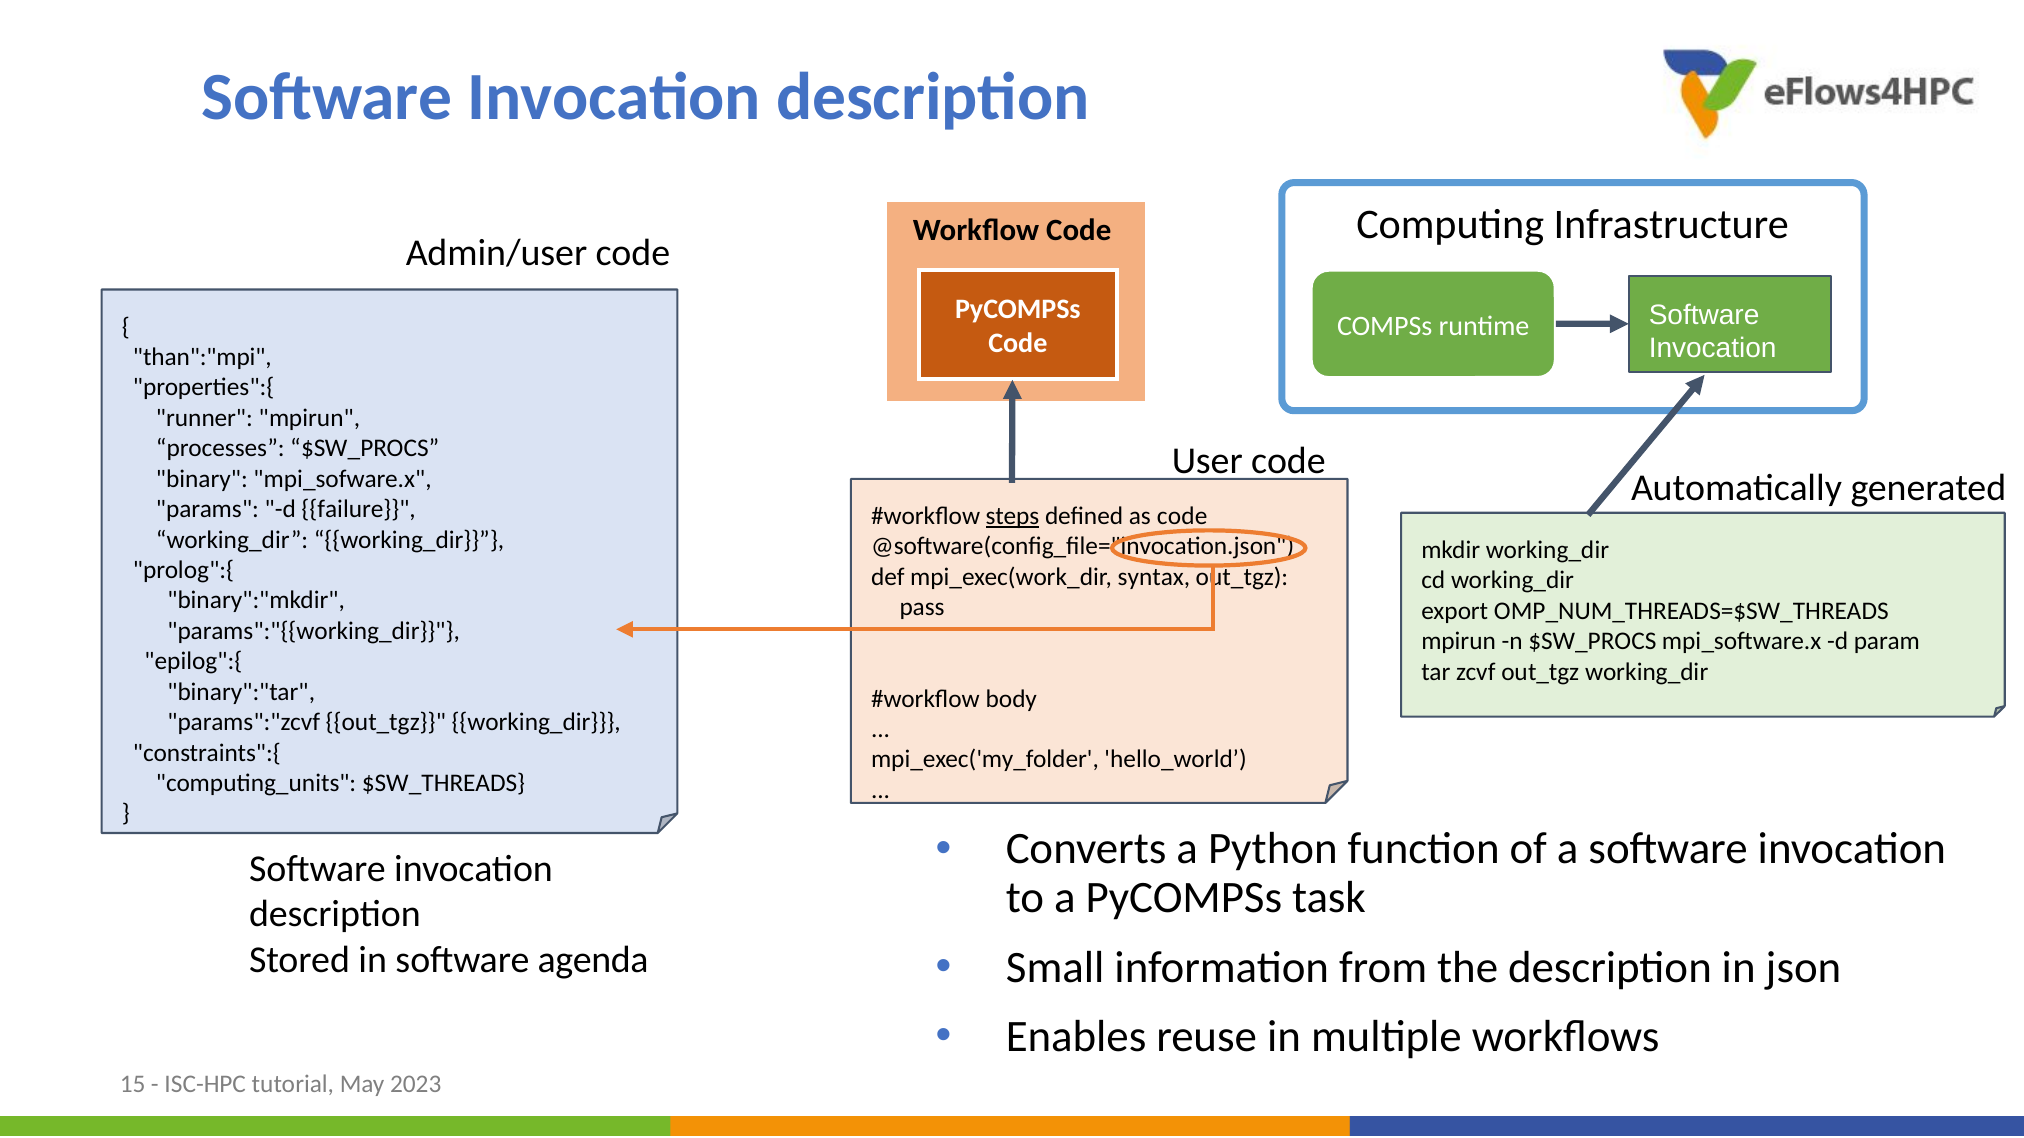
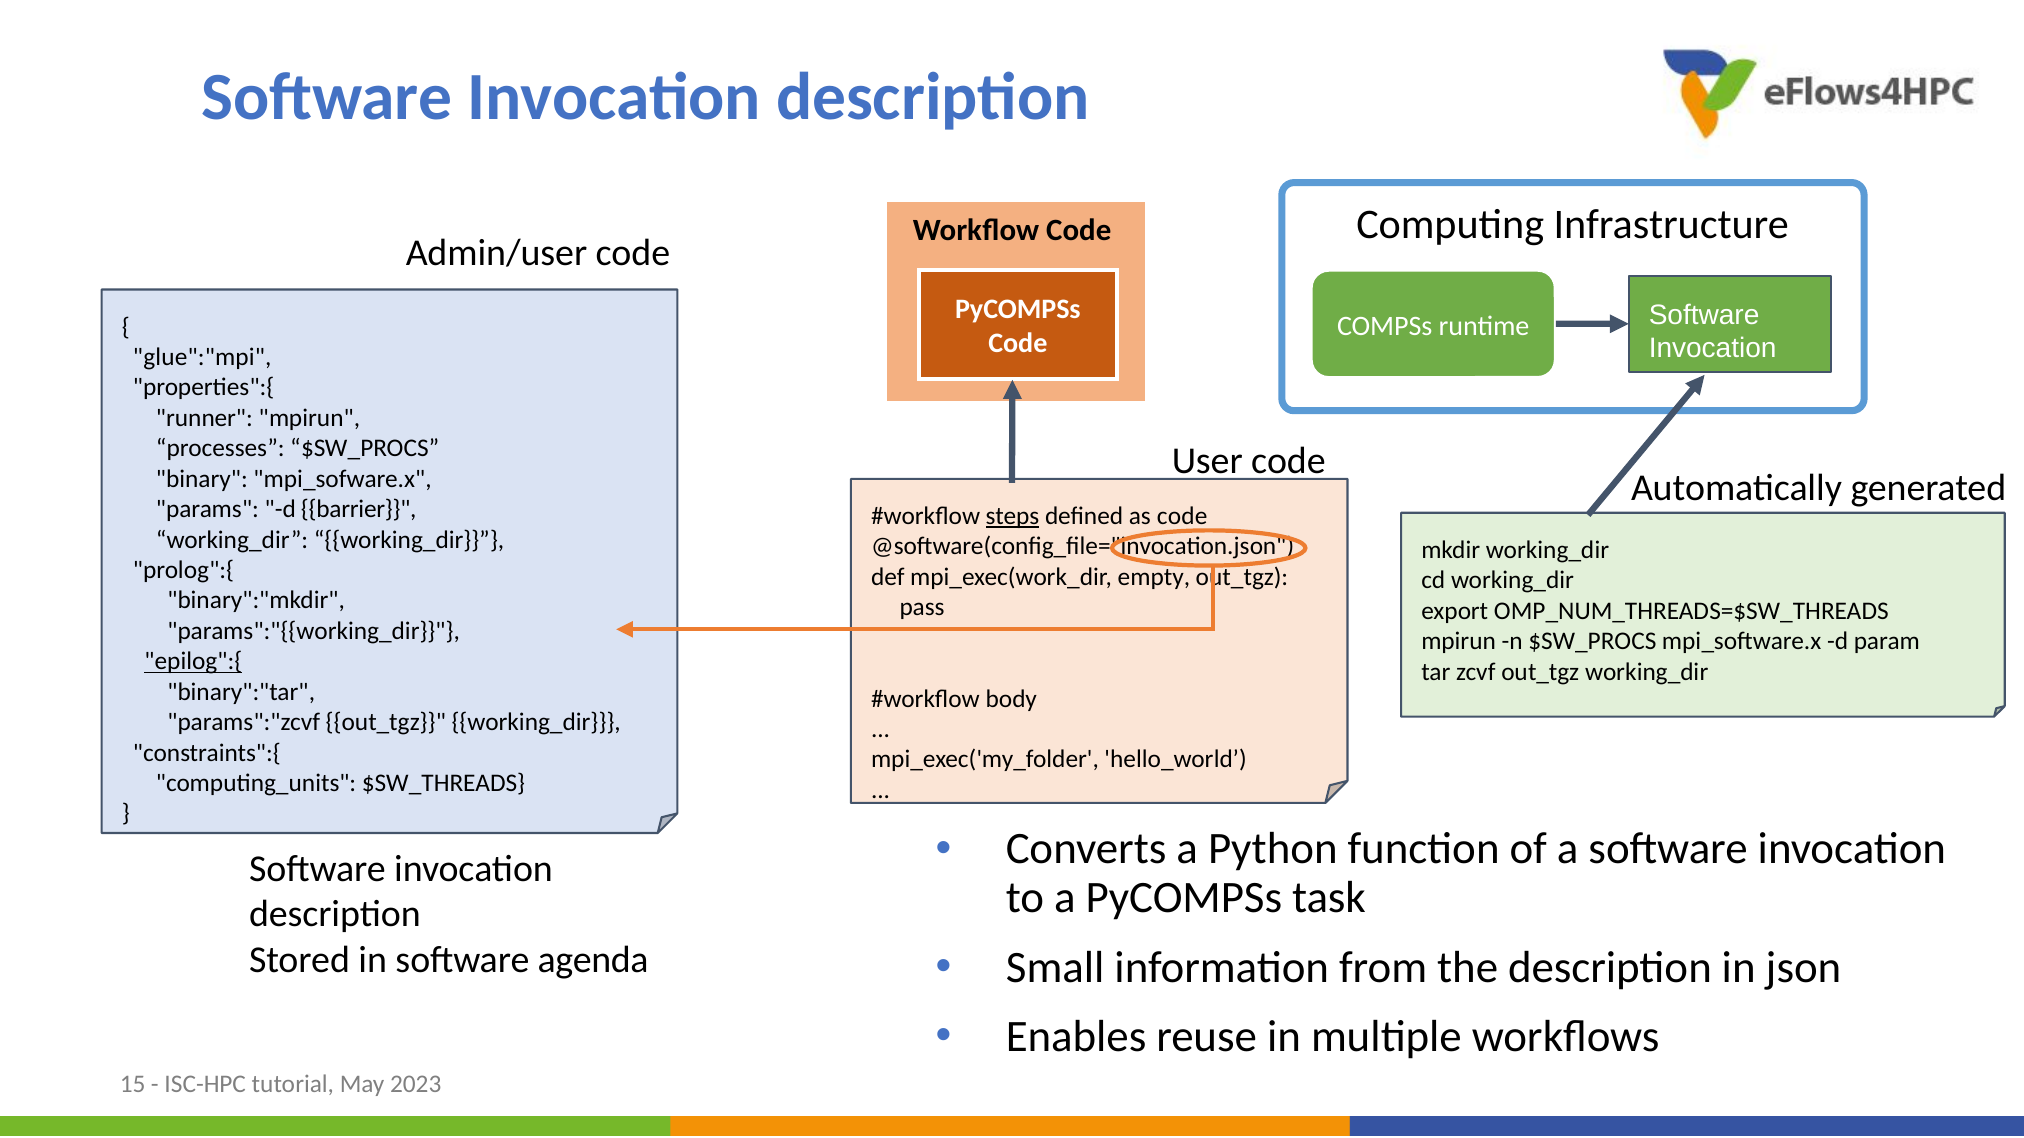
than":"mpi: than":"mpi -> glue":"mpi (202, 357)
failure: failure -> barrier (359, 510)
syntax: syntax -> empty (1154, 577)
epilog":{ underline: none -> present (193, 662)
